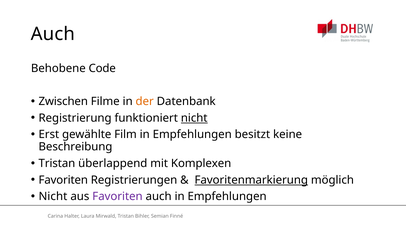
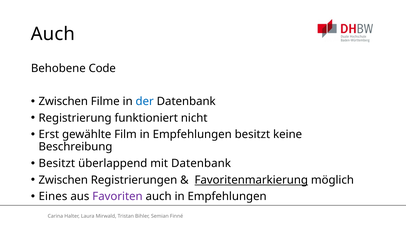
der colour: orange -> blue (145, 102)
nicht underline: present -> none (194, 118)
Tristan: Tristan -> Besitzt (57, 164)
mit Komplexen: Komplexen -> Datenbank (201, 164)
Favoriten: Favoriten -> Zwischen (63, 180)
Nicht: Nicht -> Eines (53, 197)
